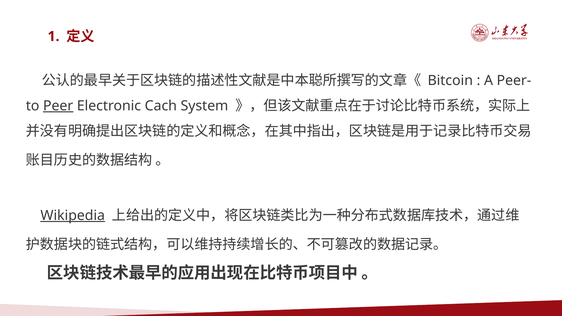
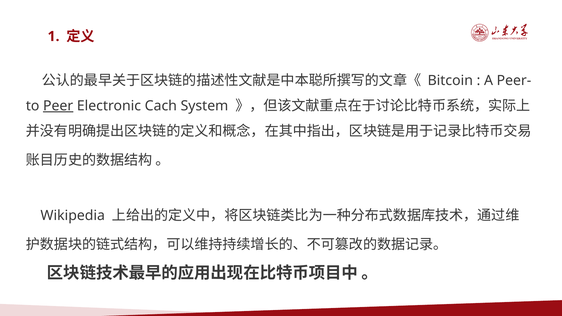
Wikipedia underline: present -> none (73, 215)
